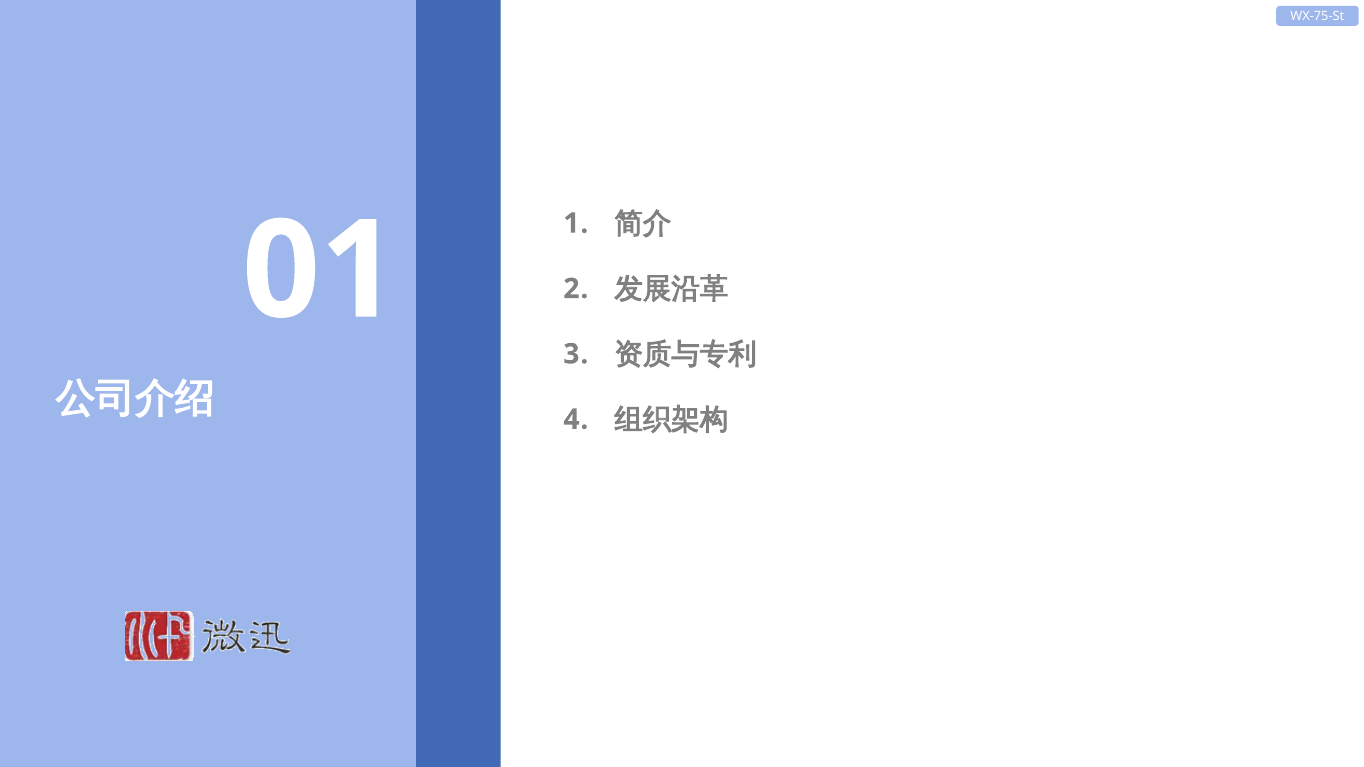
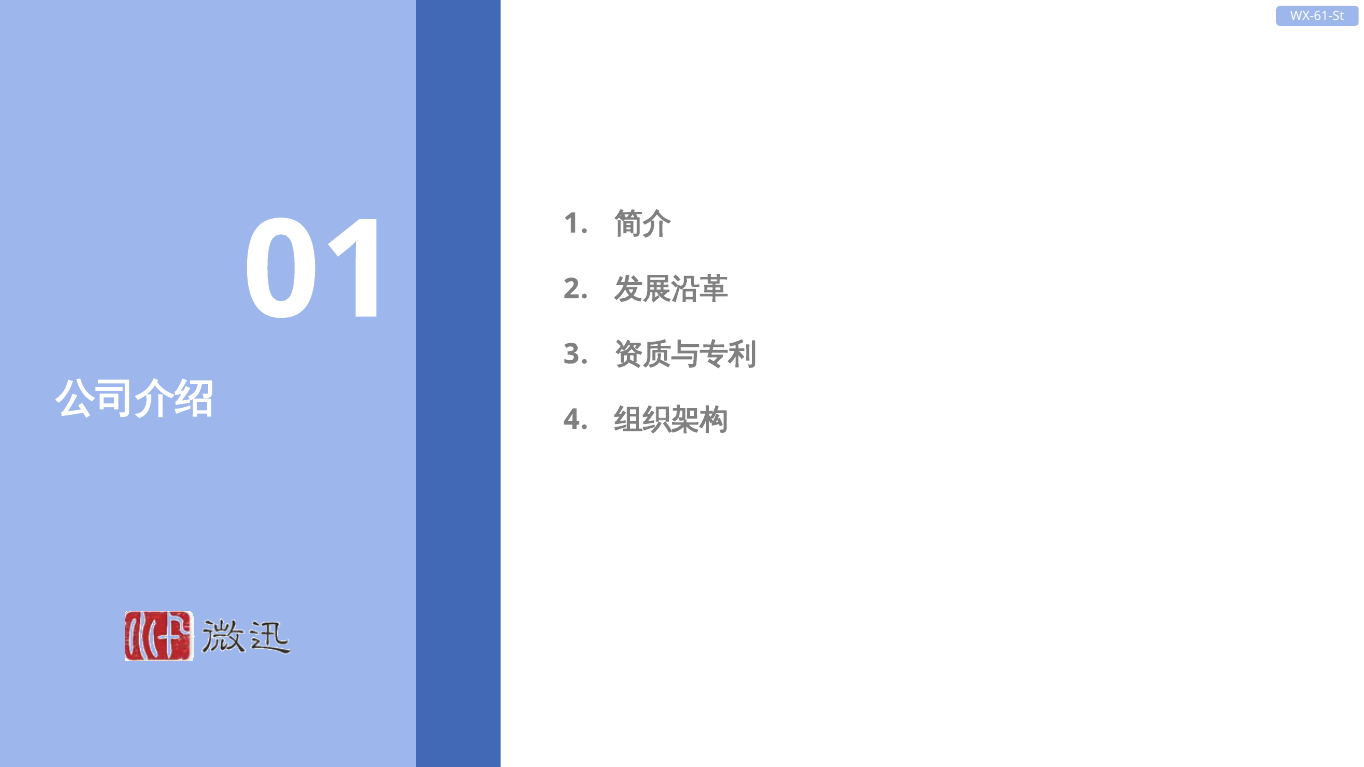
WX-75-St: WX-75-St -> WX-61-St (1317, 17)
